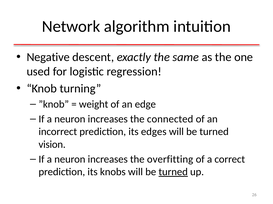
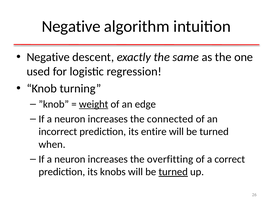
Network: Network -> Negative (71, 26)
weight underline: none -> present (94, 105)
edges: edges -> entire (154, 132)
vision: vision -> when (52, 145)
